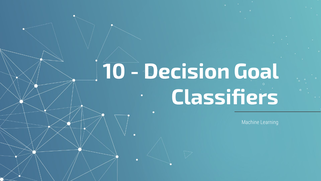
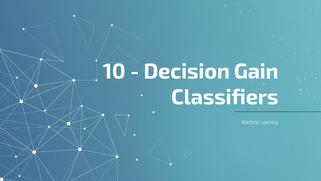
Goal: Goal -> Gain (256, 71)
